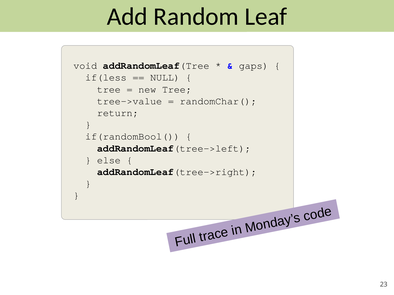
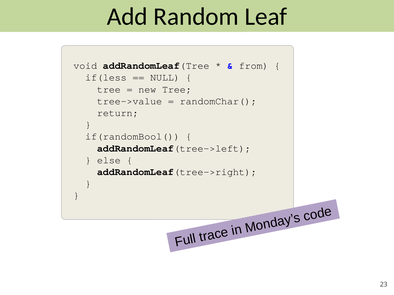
gaps: gaps -> from (254, 66)
